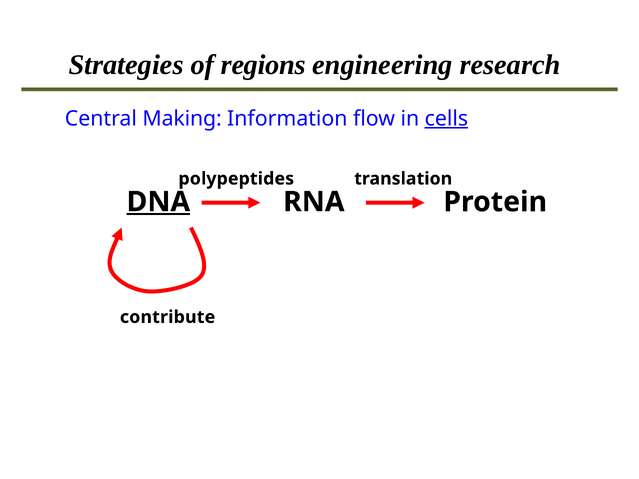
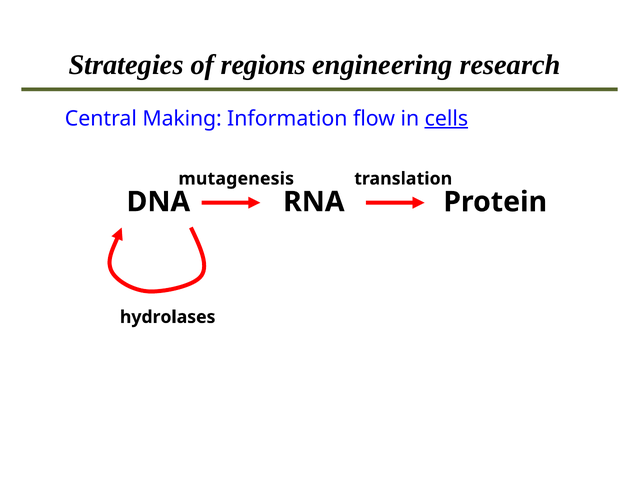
polypeptides: polypeptides -> mutagenesis (236, 179)
DNA underline: present -> none (158, 202)
contribute: contribute -> hydrolases (168, 317)
